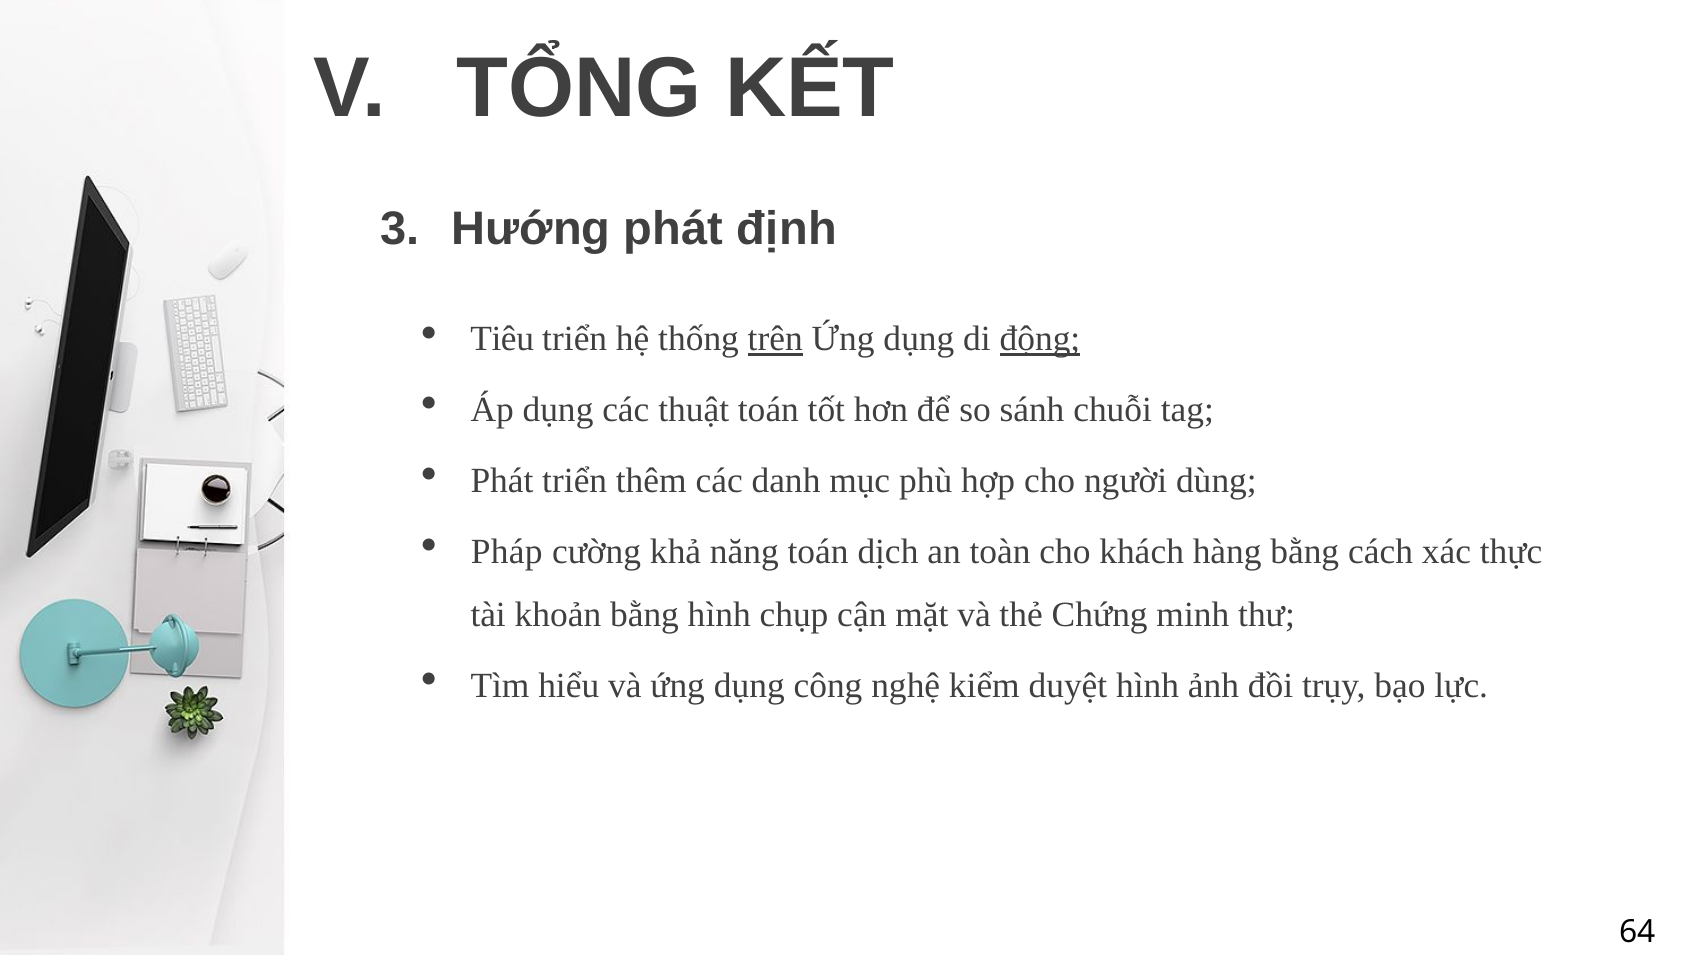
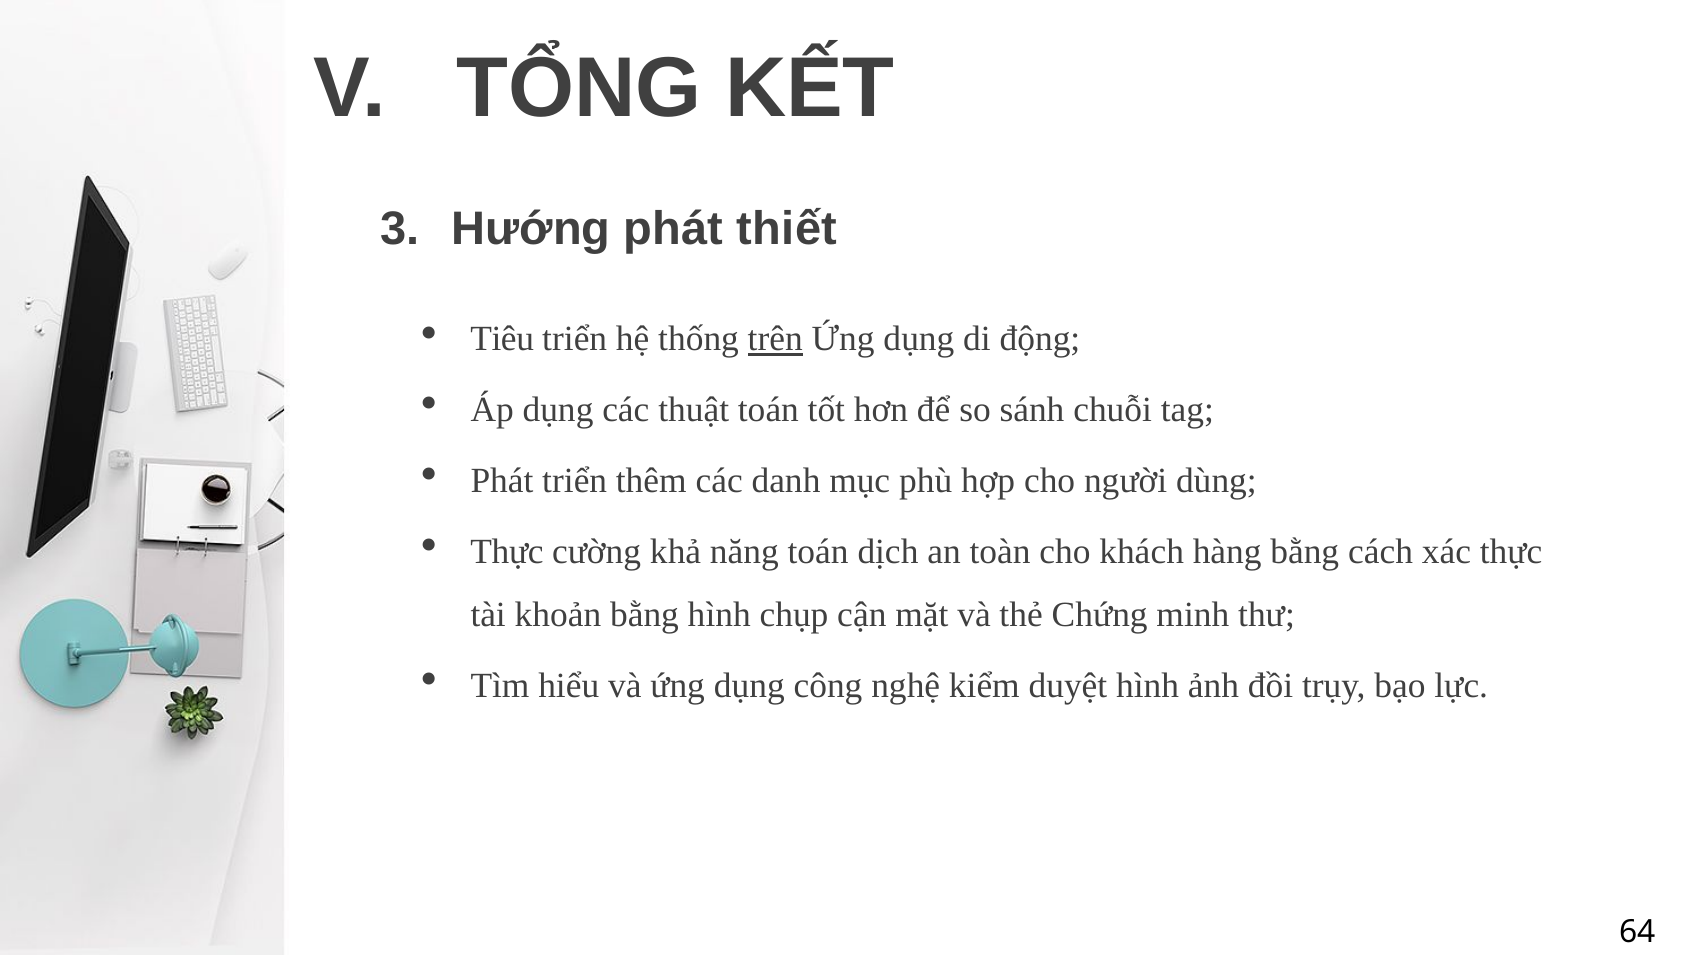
định: định -> thiết (787, 229)
động underline: present -> none (1040, 339)
Pháp: Pháp -> Thực (507, 552)
